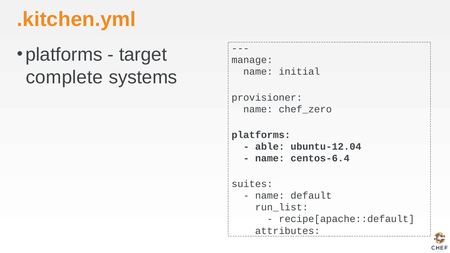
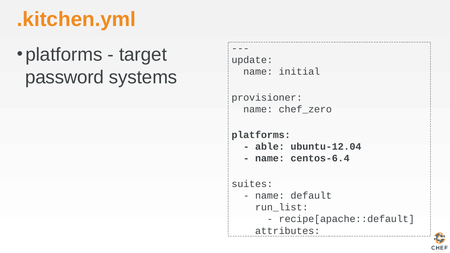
manage: manage -> update (252, 60)
complete: complete -> password (65, 77)
